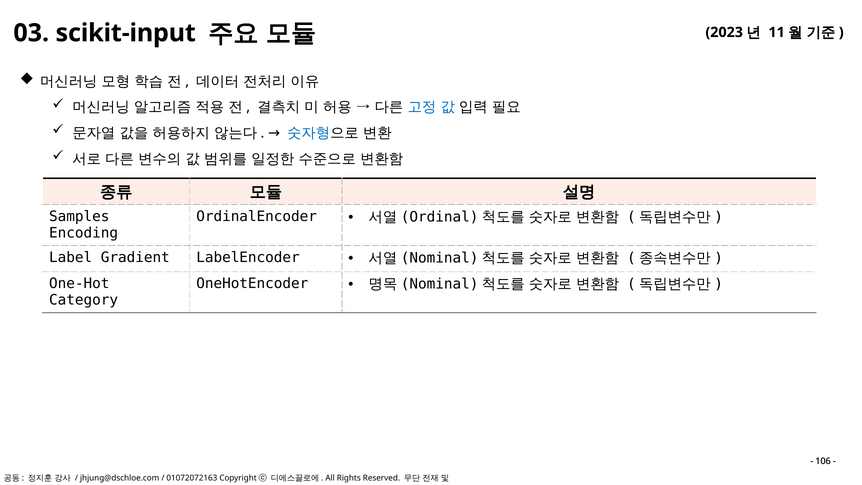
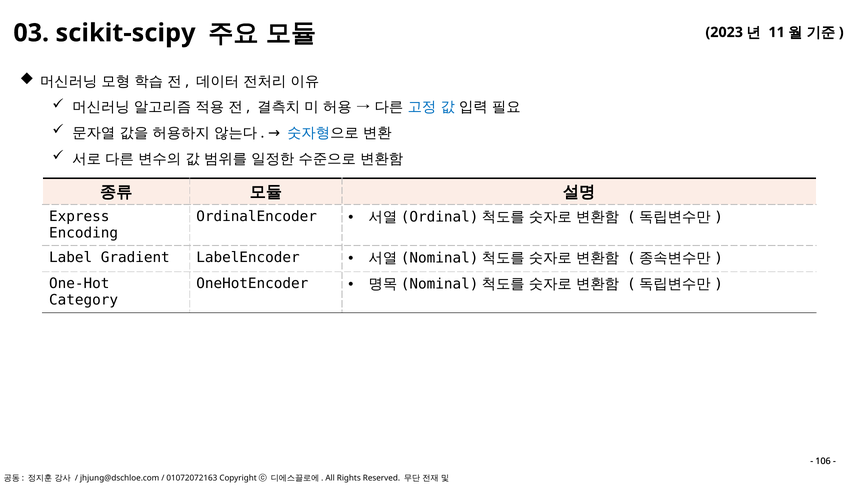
scikit-input: scikit-input -> scikit-scipy (126, 33)
Samples: Samples -> Express (79, 216)
